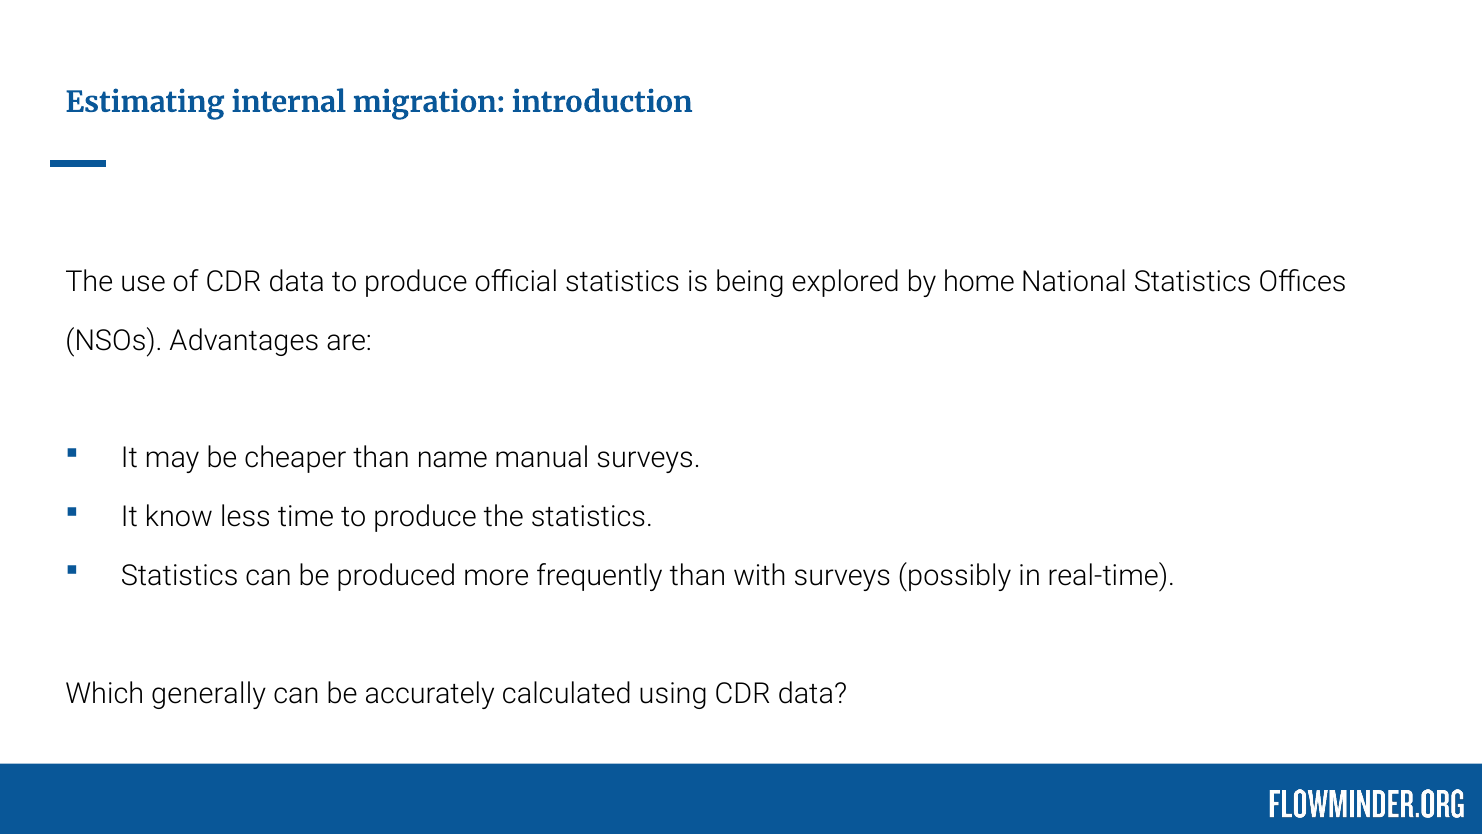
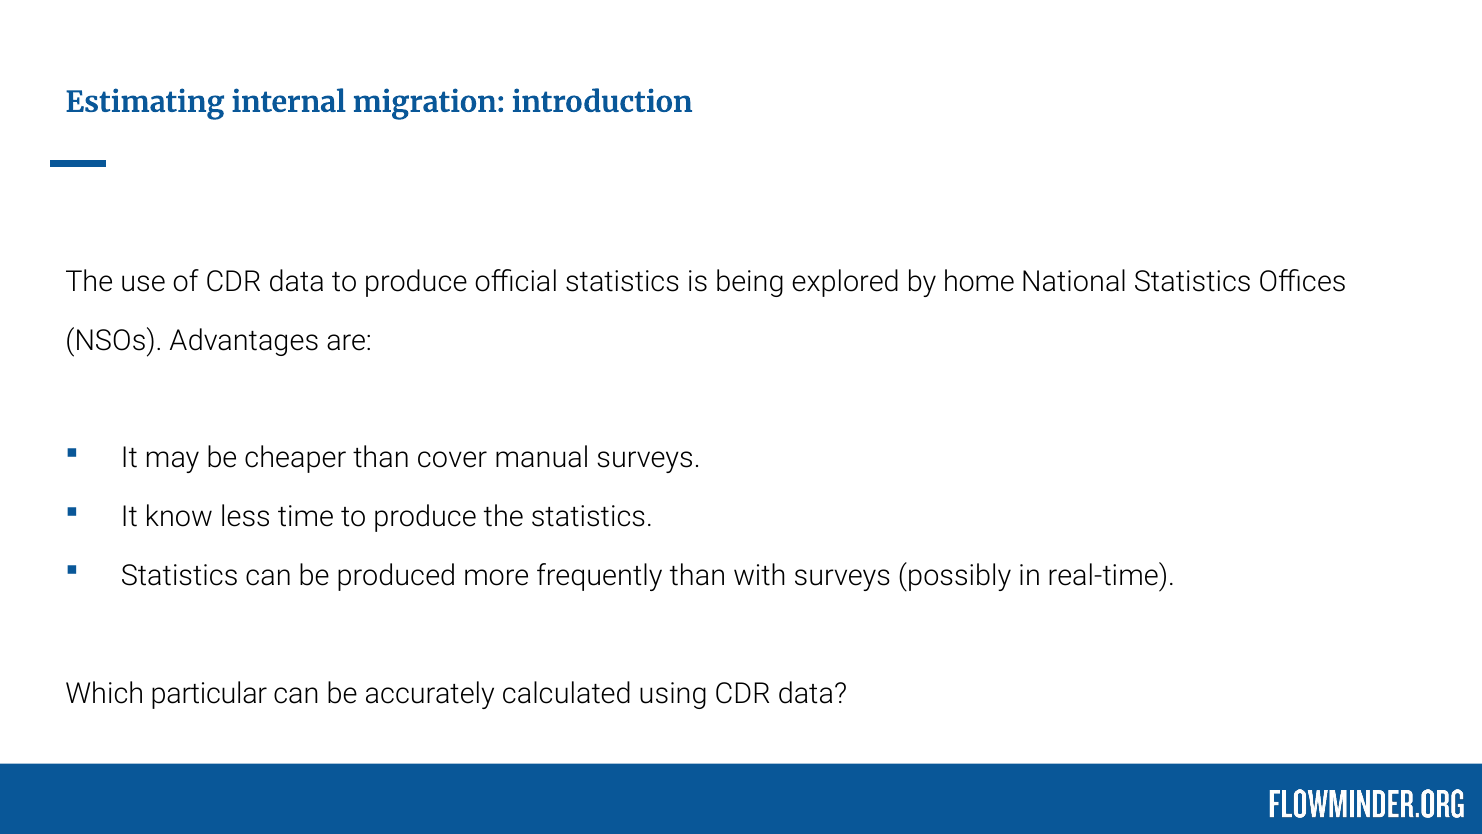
name: name -> cover (452, 458)
generally: generally -> particular (209, 694)
